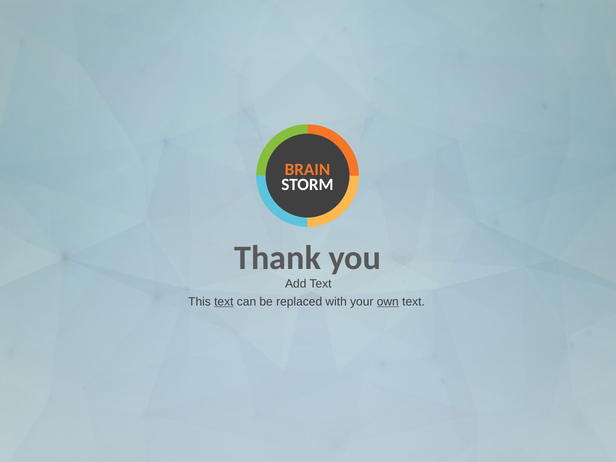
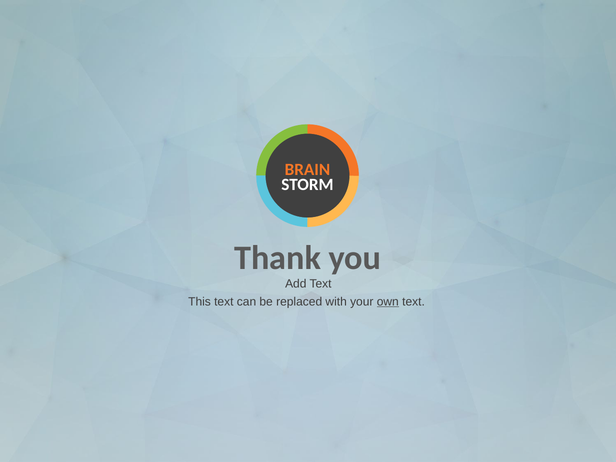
text underline: present -> none (224, 302)
